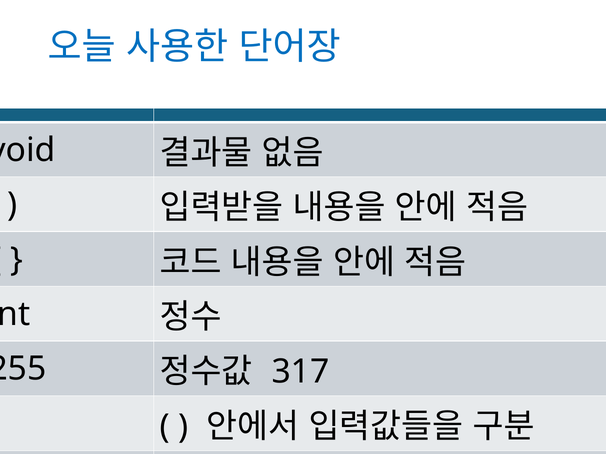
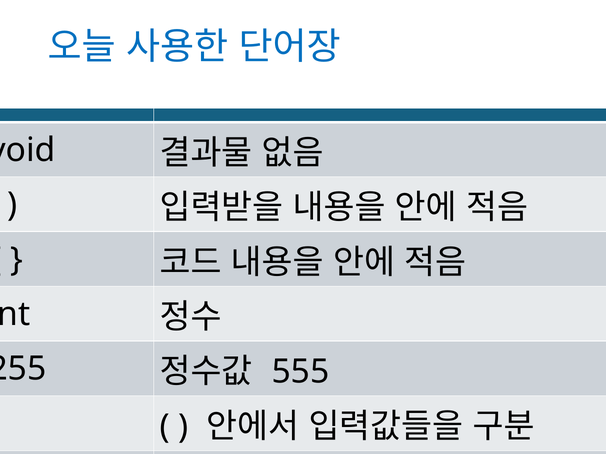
317: 317 -> 555 (300, 372)
